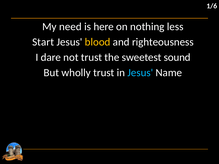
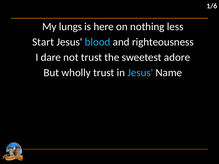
need: need -> lungs (70, 27)
blood colour: yellow -> light blue (98, 42)
sound: sound -> adore (177, 57)
